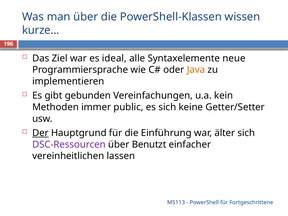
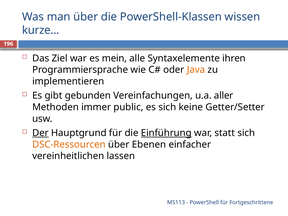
ideal: ideal -> mein (114, 58)
neue: neue -> ihren (234, 58)
kein: kein -> aller (224, 96)
Einführung underline: none -> present (166, 133)
älter: älter -> statt (225, 133)
DSC-Ressourcen colour: purple -> orange (69, 144)
Benutzt: Benutzt -> Ebenen (149, 144)
